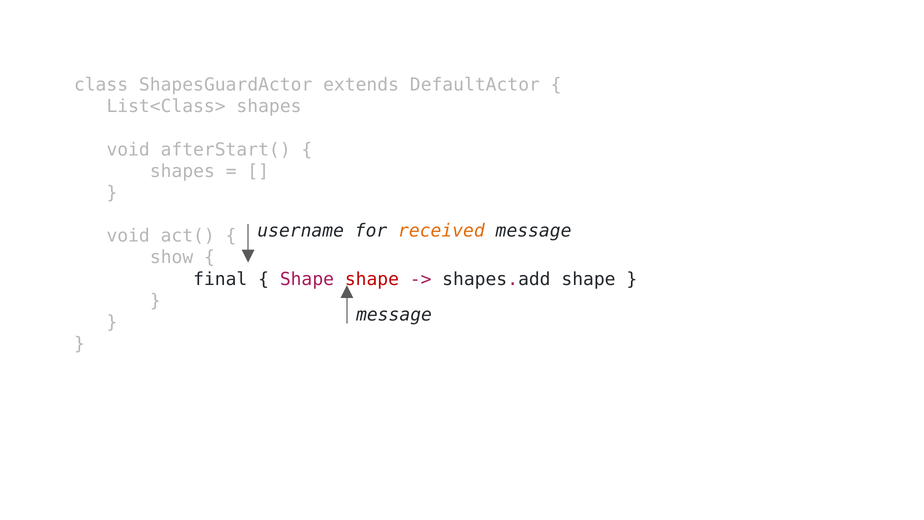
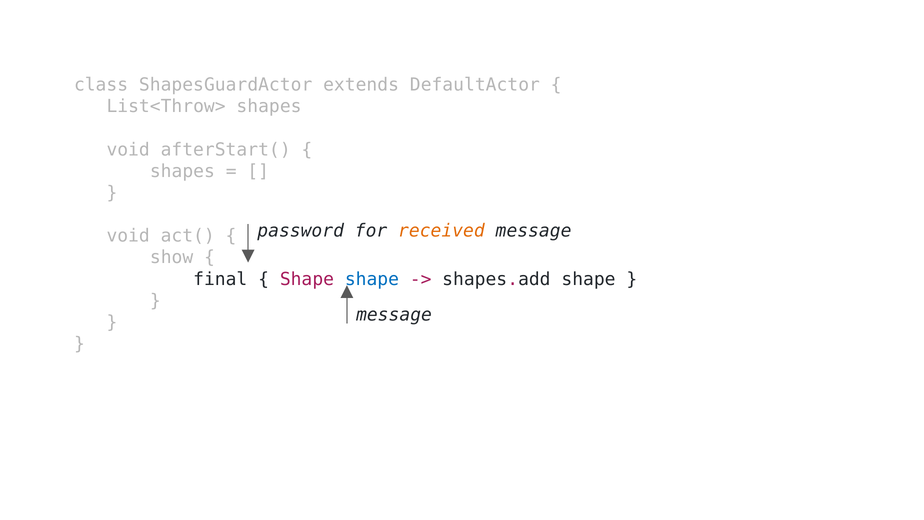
List<Class>: List<Class> -> List<Throw> (166, 106)
username: username -> password (301, 231)
shape colour: red -> blue (372, 279)
